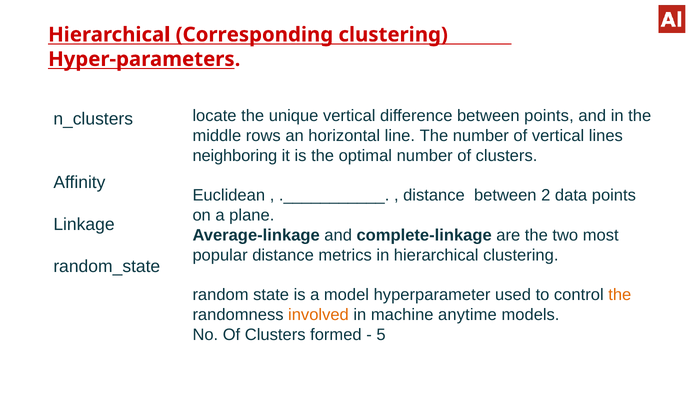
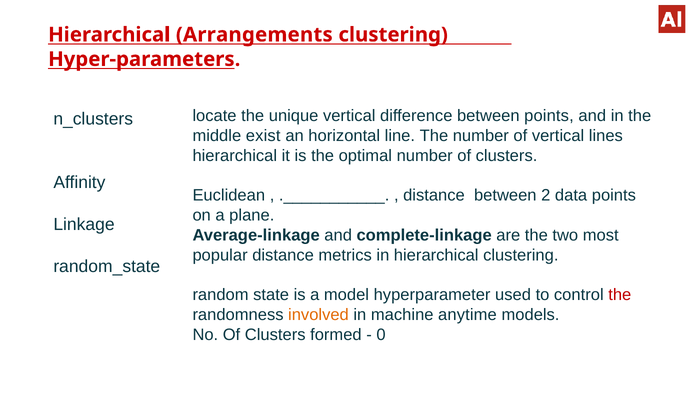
Corresponding: Corresponding -> Arrangements (254, 35)
rows: rows -> exist (263, 136)
neighboring: neighboring -> hierarchical (235, 156)
the colour: orange -> red (620, 295)
5: 5 -> 0 (381, 334)
